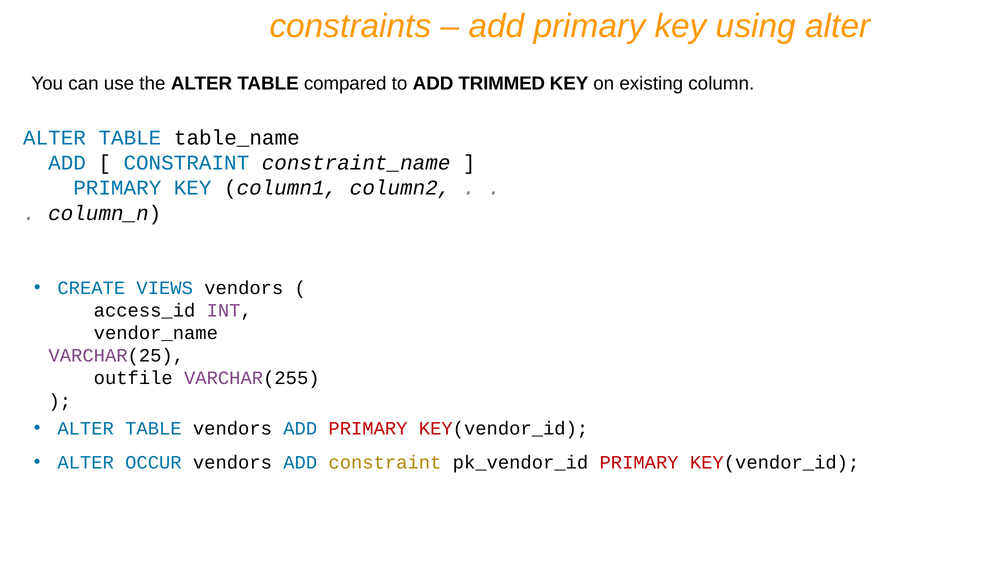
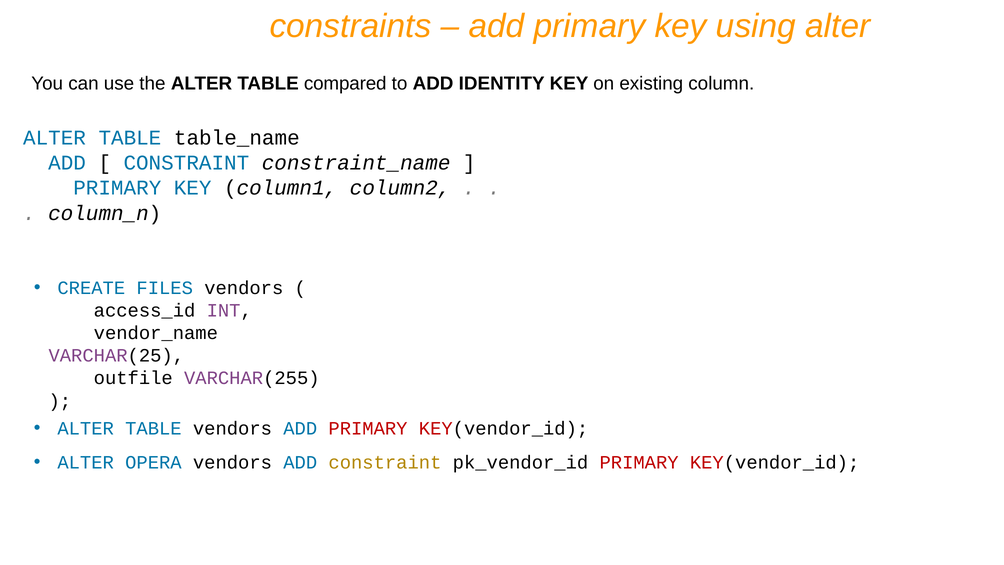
TRIMMED: TRIMMED -> IDENTITY (502, 84)
VIEWS: VIEWS -> FILES (165, 288)
OCCUR: OCCUR -> OPERA (153, 462)
